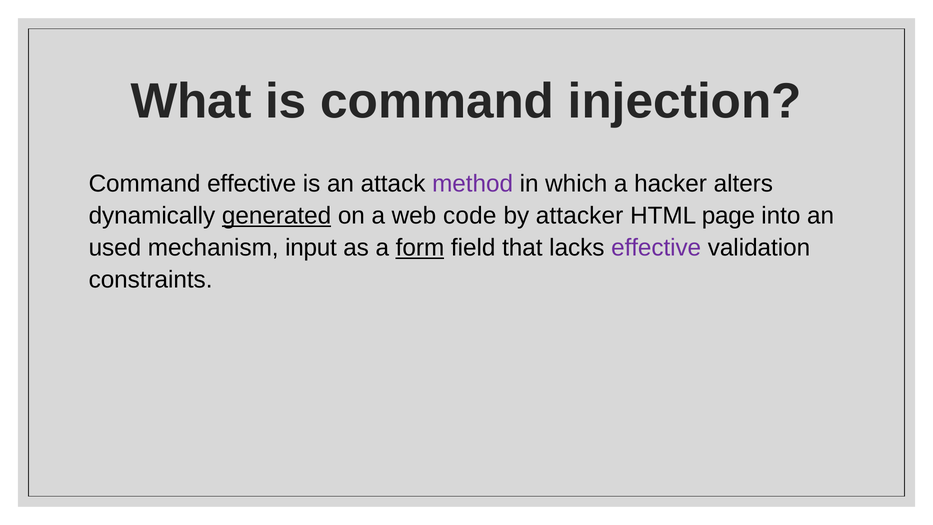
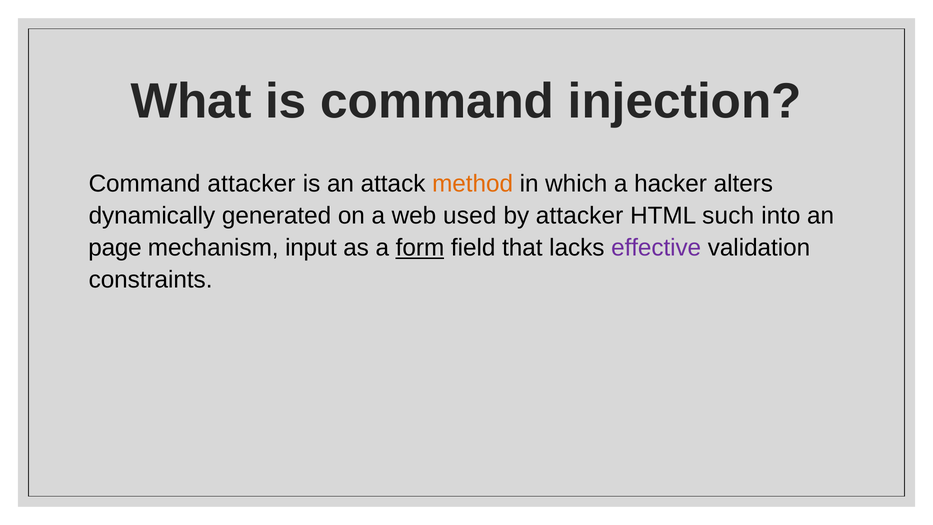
Command effective: effective -> attacker (251, 184)
method colour: purple -> orange (473, 184)
generated underline: present -> none (277, 216)
code: code -> used (470, 216)
page: page -> such (728, 216)
used: used -> page (115, 248)
